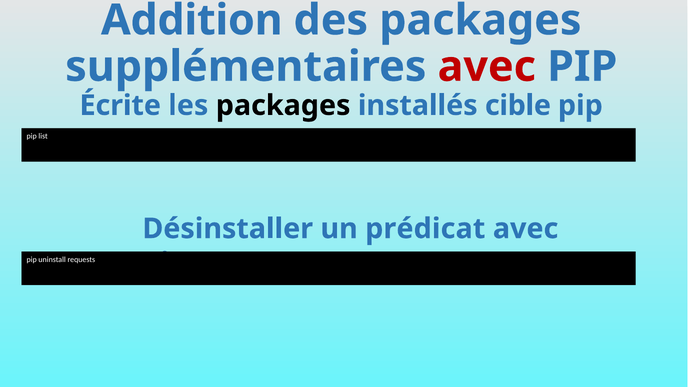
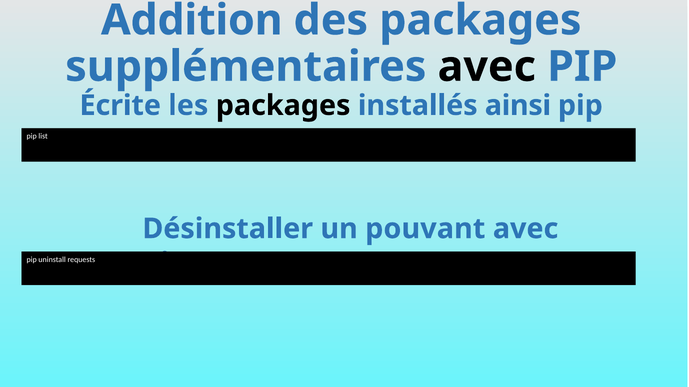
avec colour: red -> black (487, 67)
cible: cible -> ainsi (518, 106)
prédicat: prédicat -> pouvant (425, 229)
